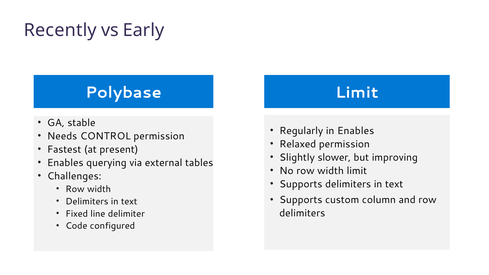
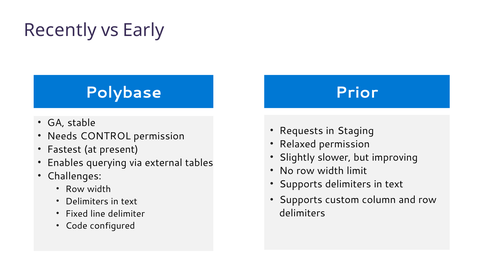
Polybase Limit: Limit -> Prior (357, 93)
Regularly: Regularly -> Requests (301, 131)
in Enables: Enables -> Staging (356, 131)
